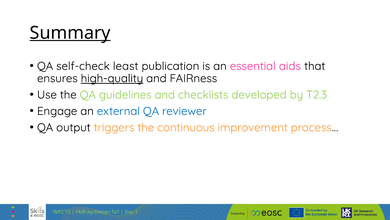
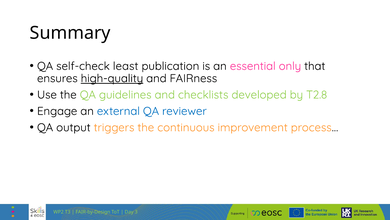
Summary underline: present -> none (70, 33)
aids: aids -> only (290, 66)
T2.3: T2.3 -> T2.8 (317, 95)
